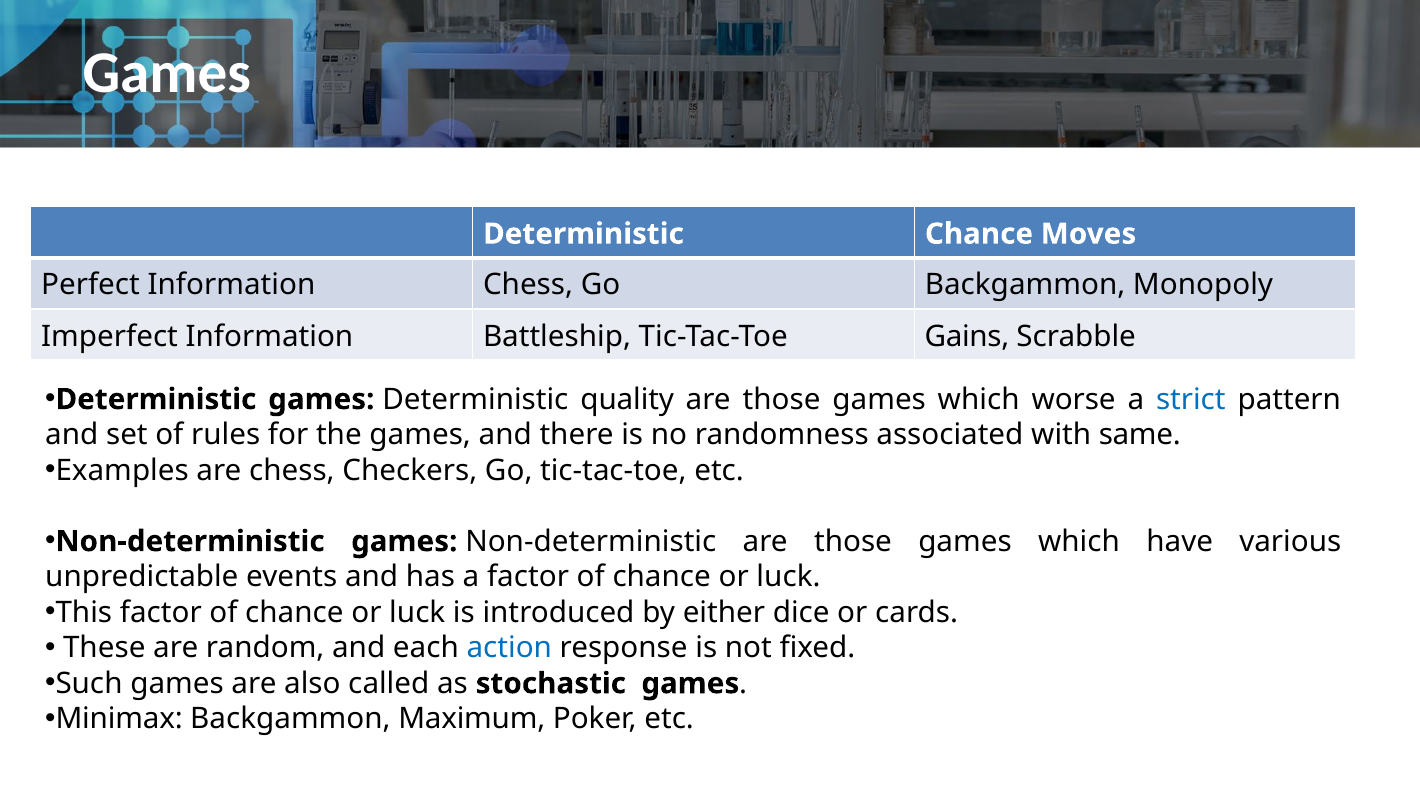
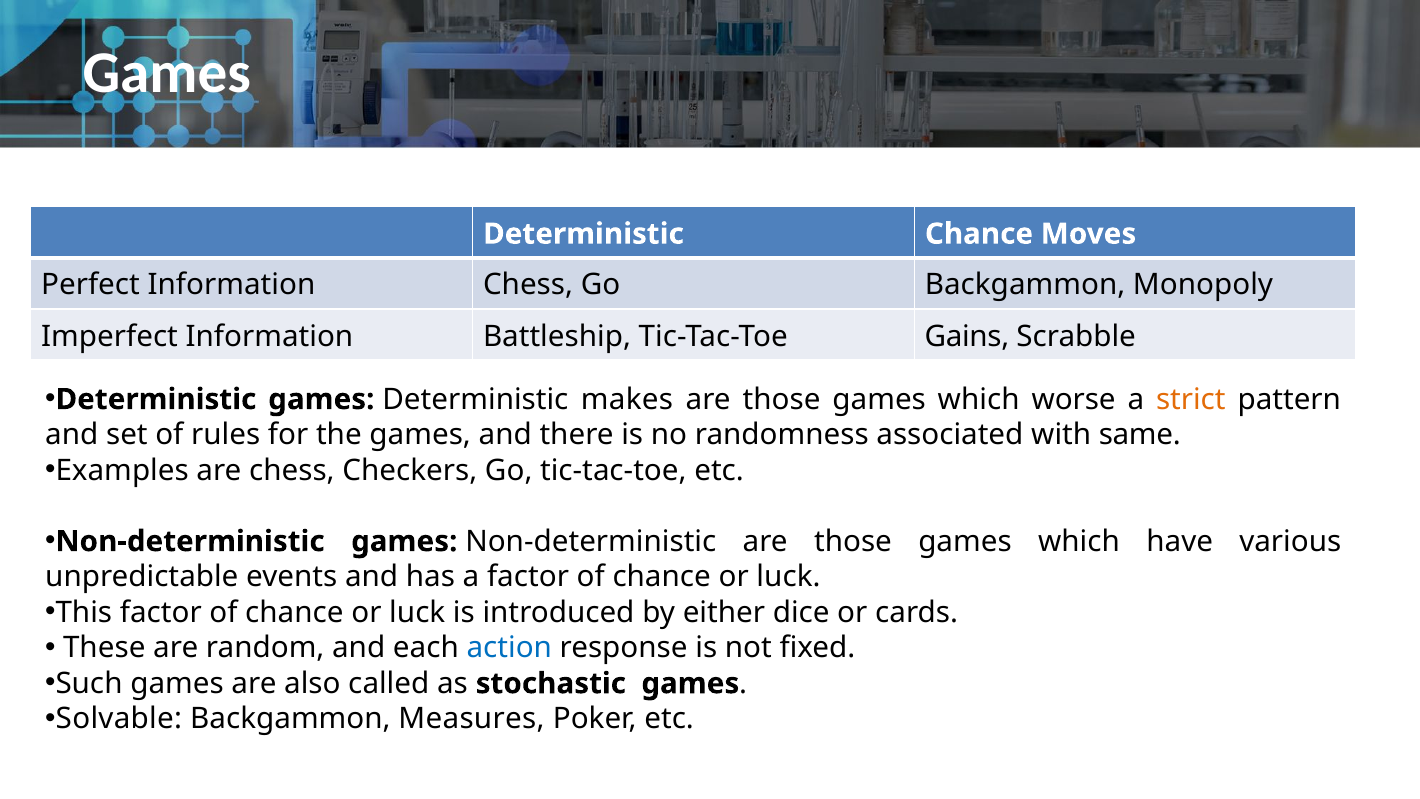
quality: quality -> makes (627, 399)
strict colour: blue -> orange (1191, 399)
Minimax: Minimax -> Solvable (119, 719)
Maximum: Maximum -> Measures (471, 719)
